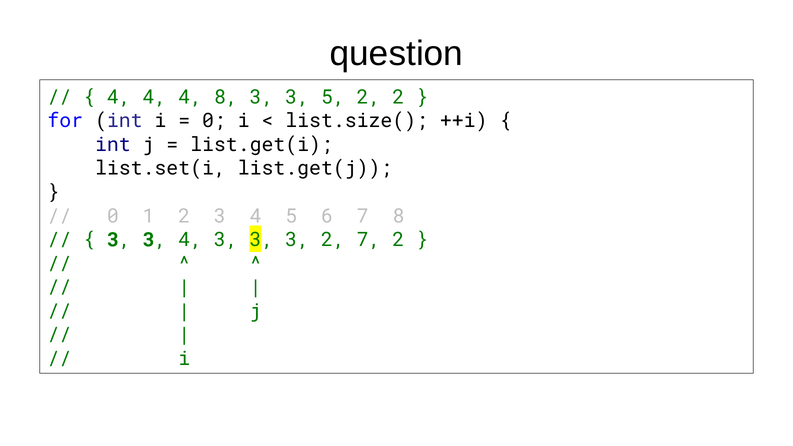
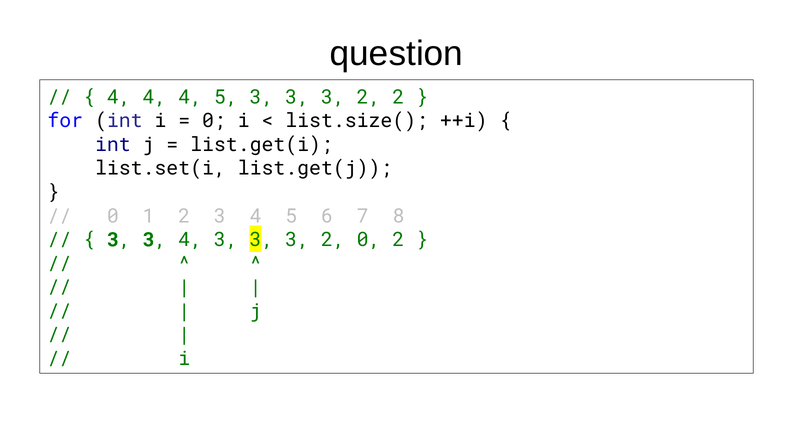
4 4 8: 8 -> 5 (226, 97)
5: 5 -> 3 (333, 97)
2 7: 7 -> 0 (369, 240)
